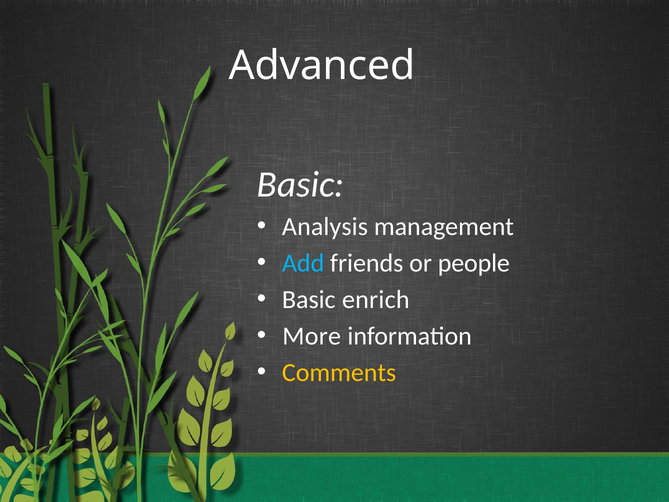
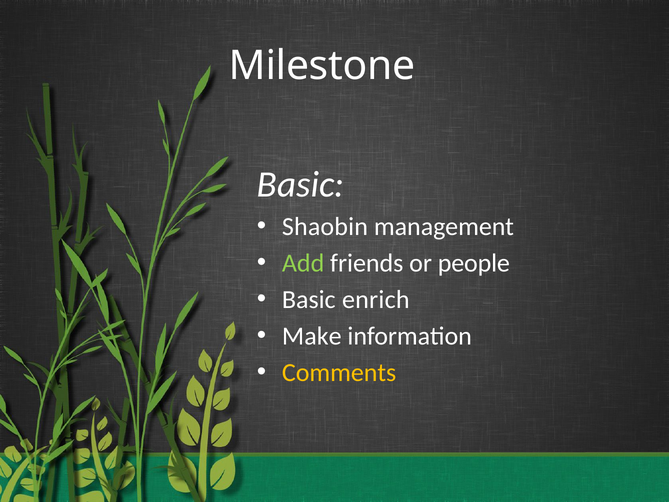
Advanced: Advanced -> Milestone (322, 66)
Analysis: Analysis -> Shaobin (325, 227)
Add colour: light blue -> light green (303, 263)
More: More -> Make (312, 336)
